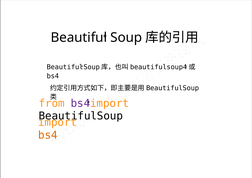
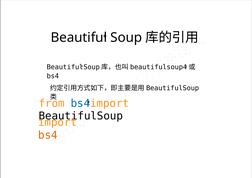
bs4 colour: purple -> blue (80, 103)
